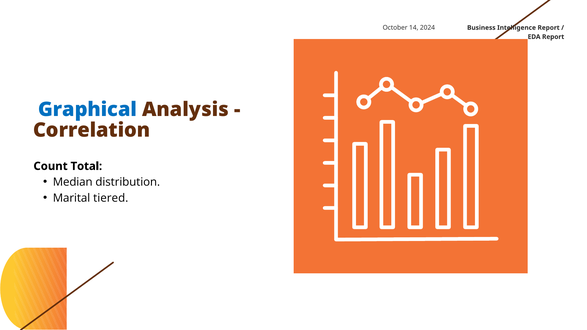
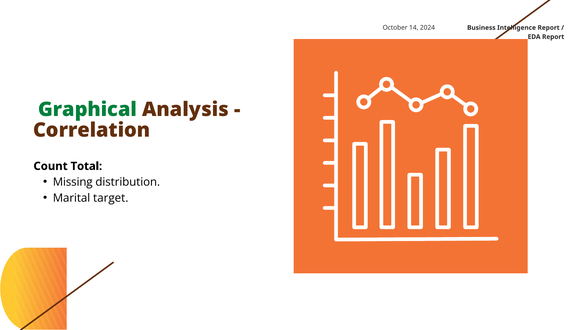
Graphical colour: blue -> green (88, 110)
Median: Median -> Missing (73, 182)
tiered: tiered -> target (111, 198)
